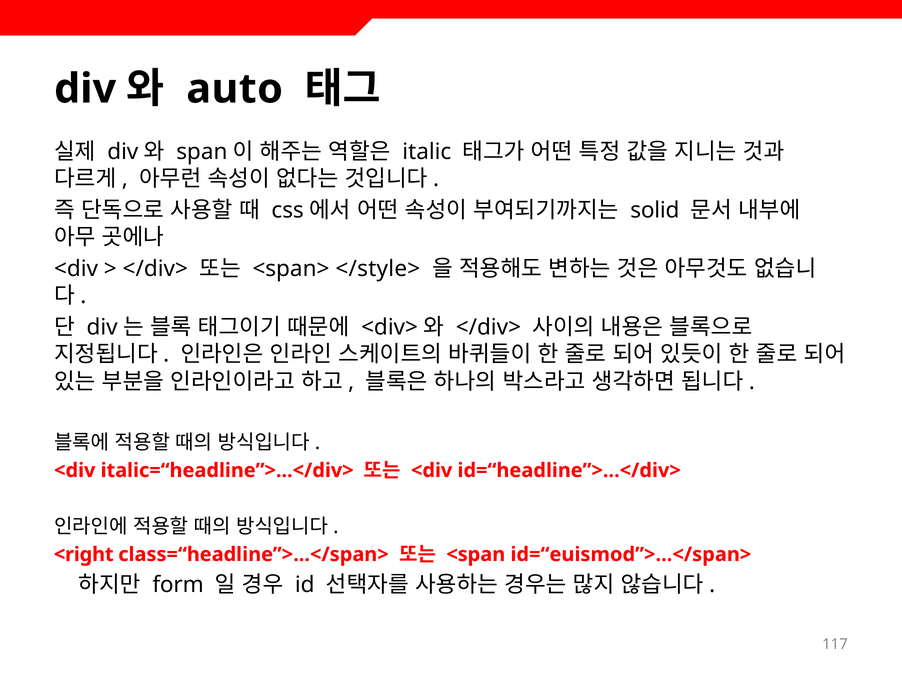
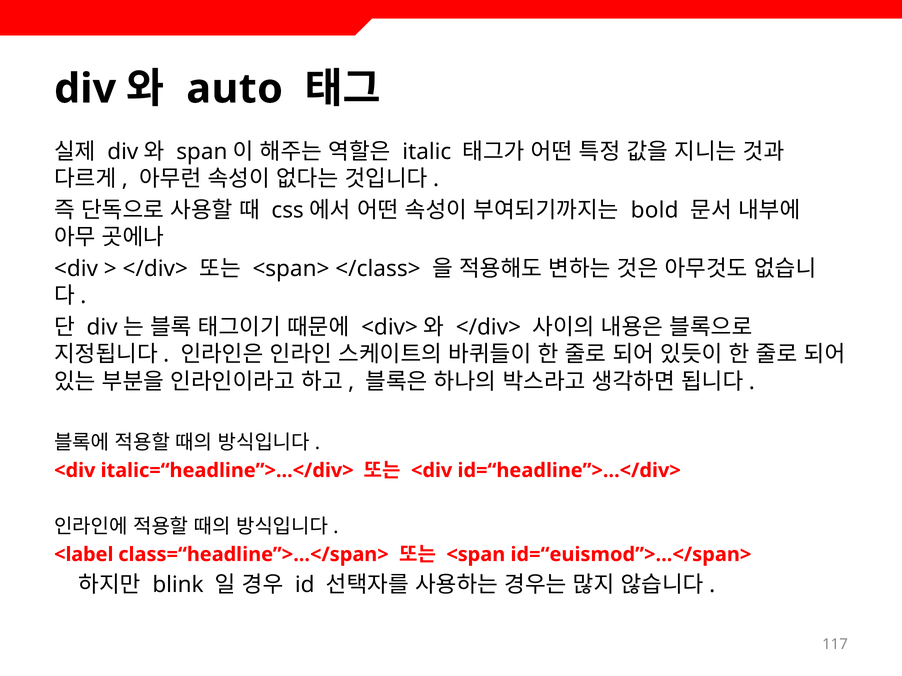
solid: solid -> bold (655, 210)
</style>: </style> -> </class> (378, 269)
<right: <right -> <label (84, 555)
form: form -> blink (178, 585)
